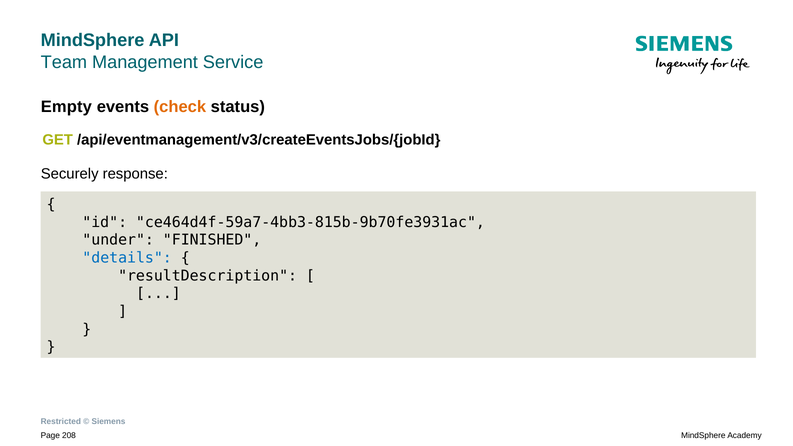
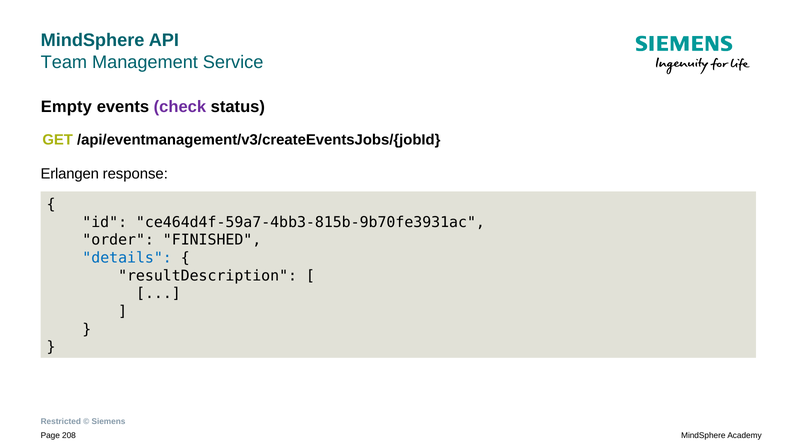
check colour: orange -> purple (180, 107)
Securely: Securely -> Erlangen (70, 174)
under: under -> order (118, 240)
